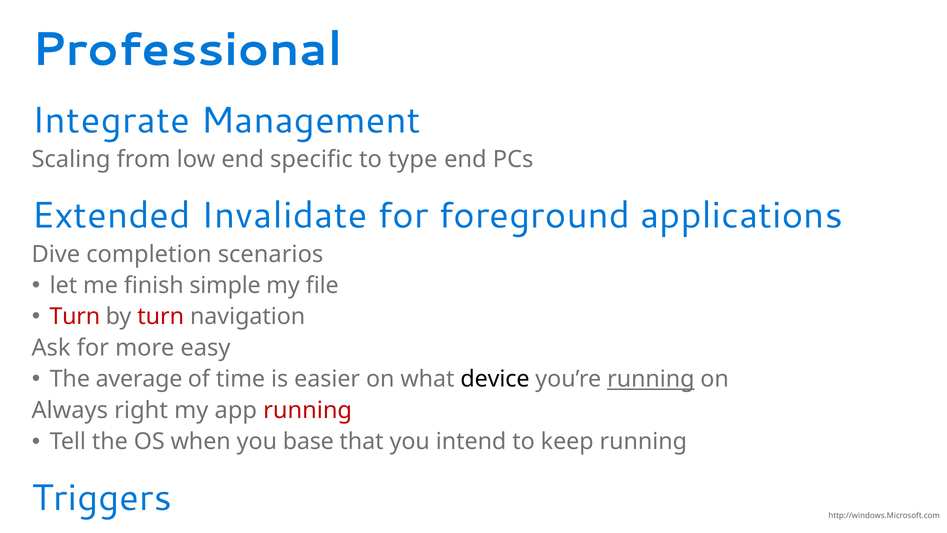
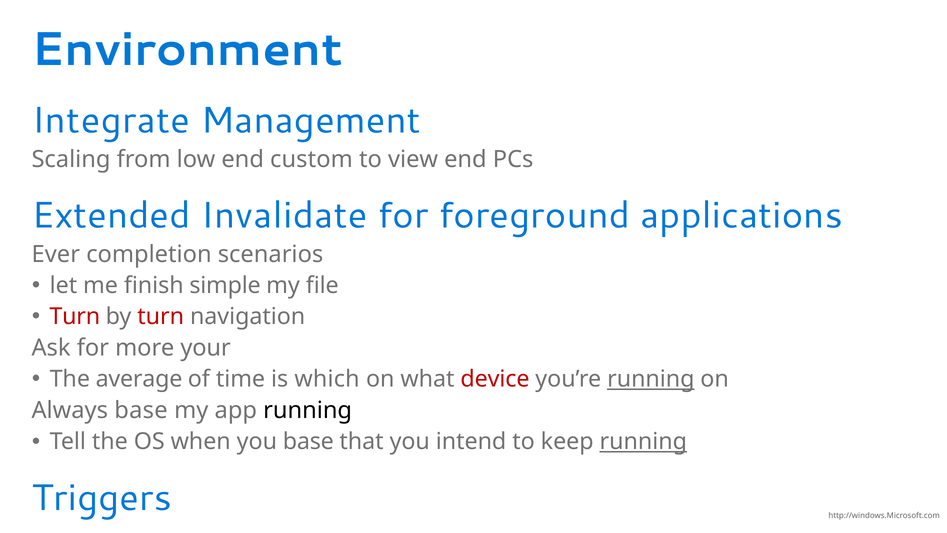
Professional: Professional -> Environment (187, 50)
specific: specific -> custom (311, 159)
type: type -> view (413, 159)
Dive: Dive -> Ever (56, 254)
easy: easy -> your (206, 348)
easier: easier -> which (327, 379)
device colour: black -> red (495, 379)
Always right: right -> base (141, 410)
running colour: red -> black (308, 410)
running underline: none -> present (643, 441)
